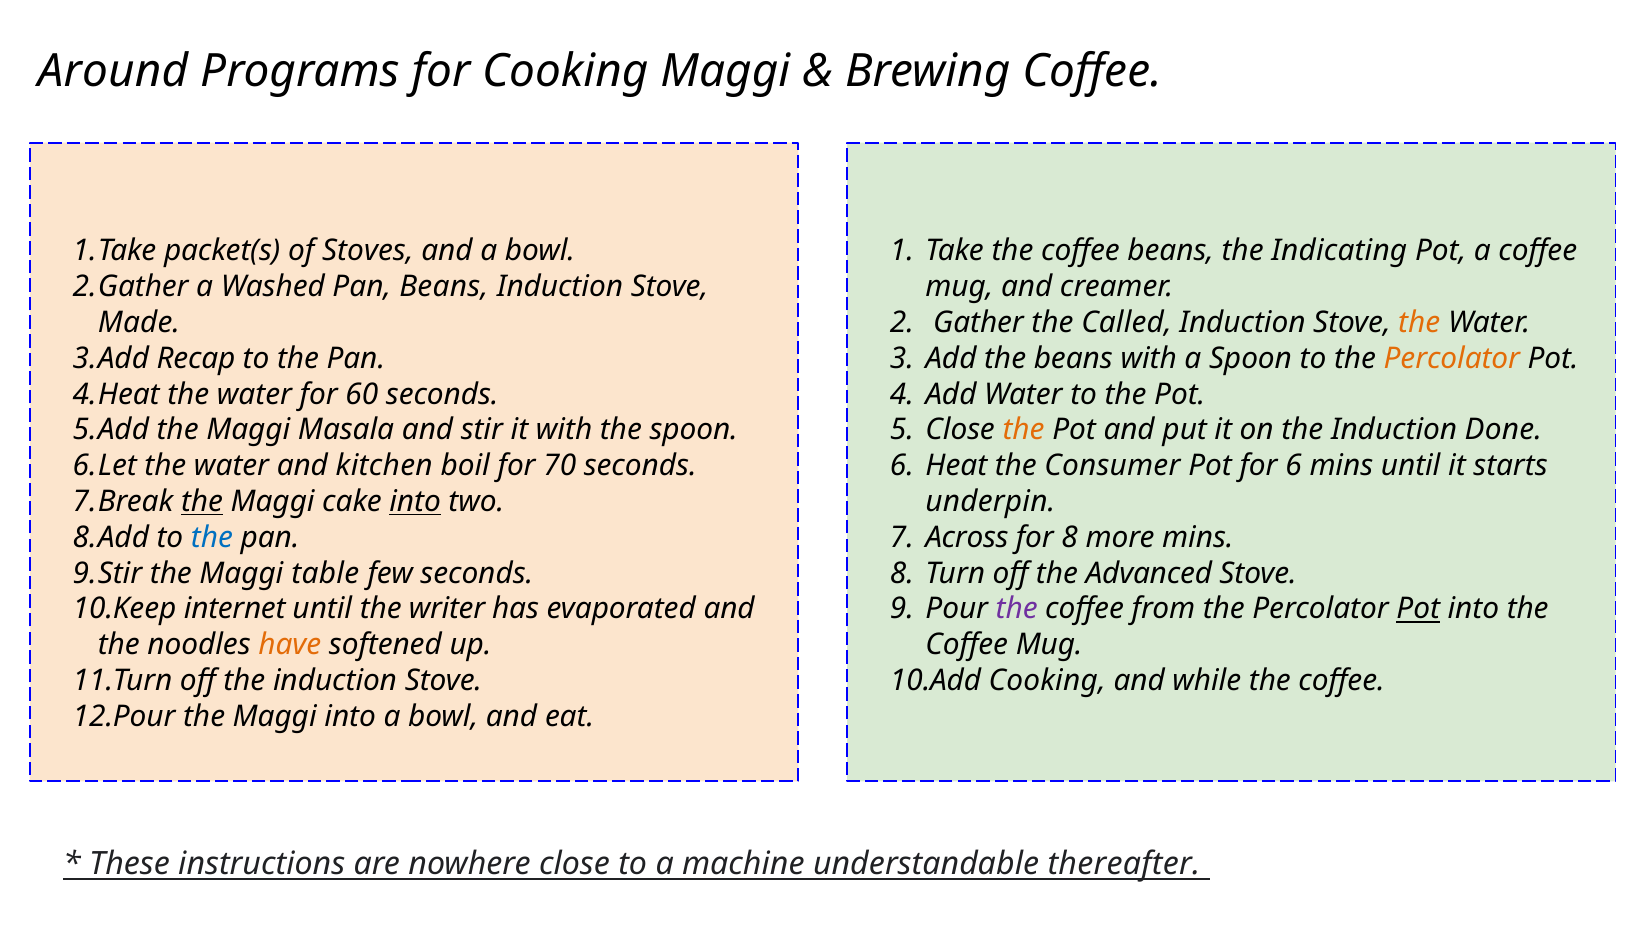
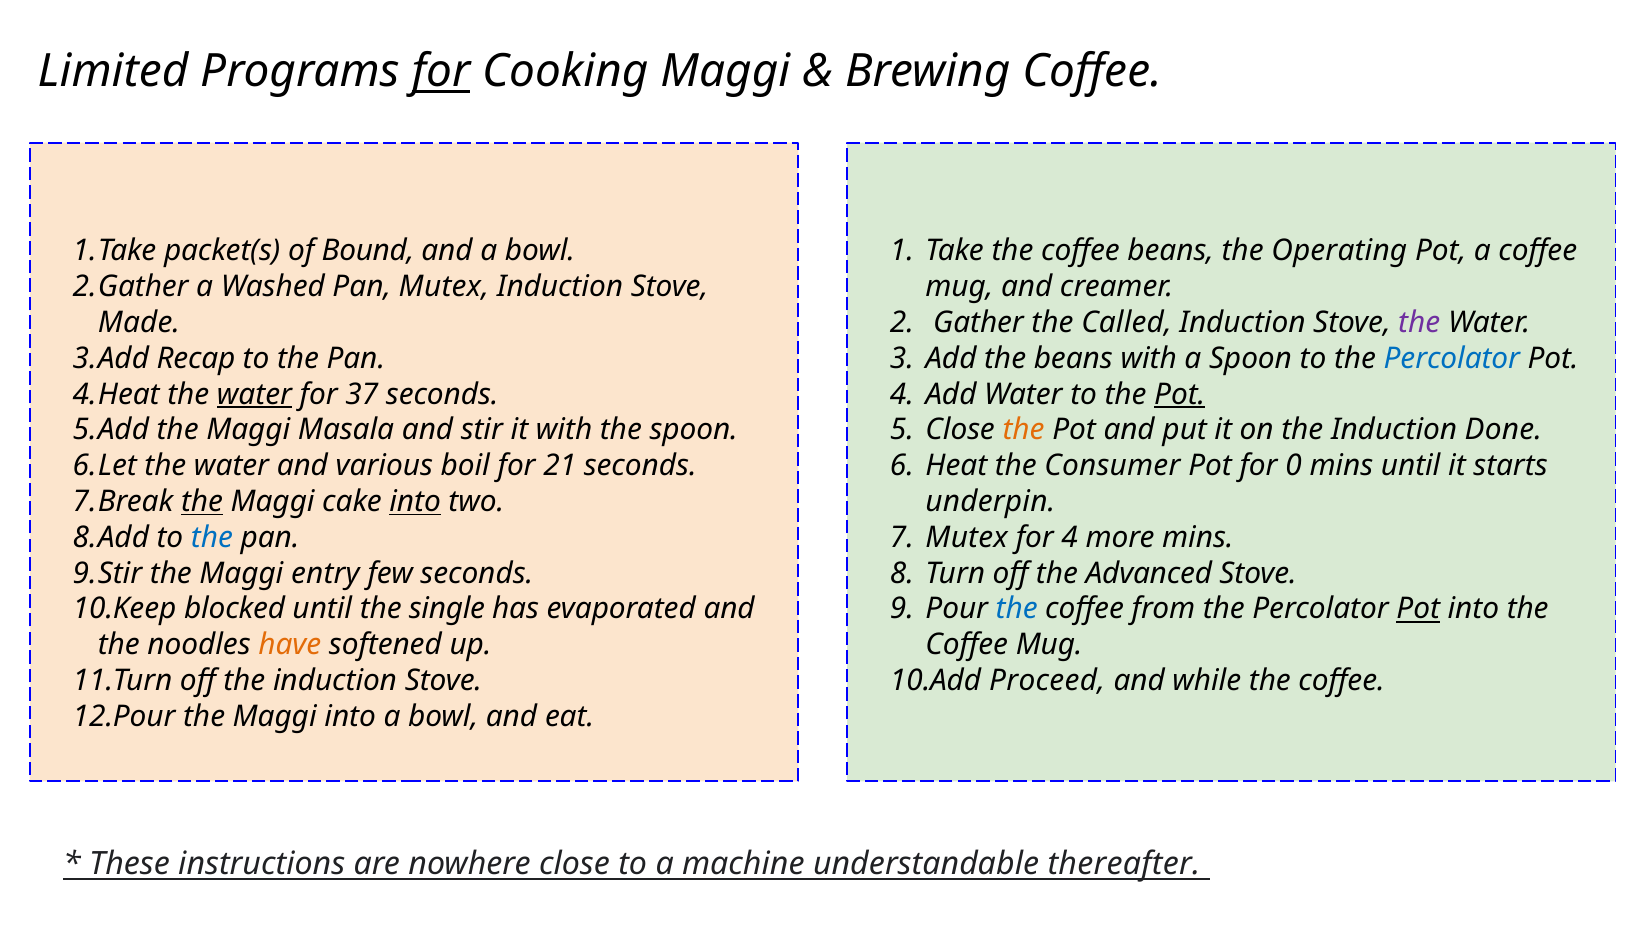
Around: Around -> Limited (113, 72)
for underline: none -> present (441, 72)
Stoves: Stoves -> Bound (368, 251)
Indicating: Indicating -> Operating (1339, 251)
Pan Beans: Beans -> Mutex (444, 287)
the colour: orange -> purple (1419, 322)
Percolator colour: orange -> blue (1452, 358)
water underline: none -> present (254, 394)
60: 60 -> 37 (362, 394)
Pot underline: none -> present (1180, 394)
kitchen: kitchen -> various (384, 466)
70: 70 -> 21 (560, 466)
for 6: 6 -> 0 (1294, 466)
Across: Across -> Mutex (967, 537)
for 8: 8 -> 4 (1070, 537)
table: table -> entry (325, 573)
internet: internet -> blocked (235, 609)
writer: writer -> single (447, 609)
the colour: purple -> blue (1017, 609)
Cooking: Cooking -> Proceed (1047, 681)
